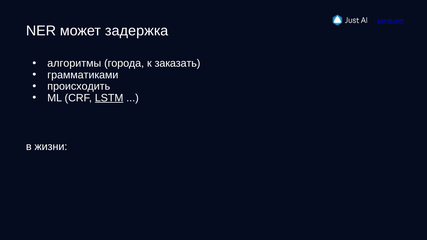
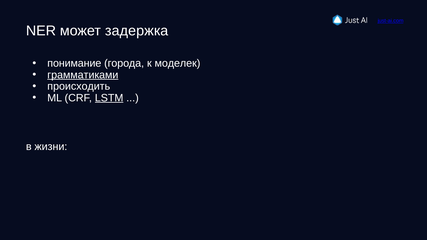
алгоритмы: алгоритмы -> понимание (74, 63)
заказать: заказать -> моделек (177, 63)
грамматиками underline: none -> present (83, 75)
